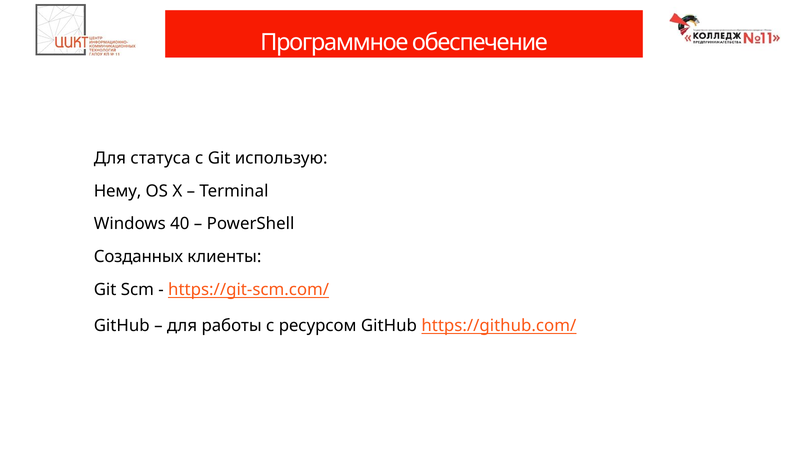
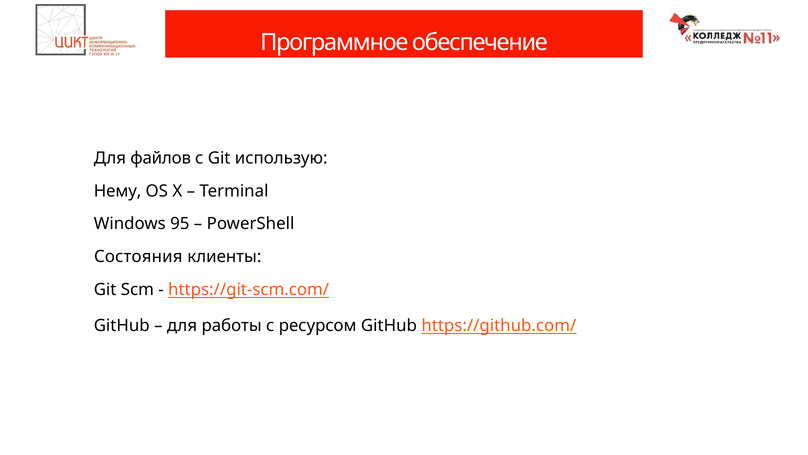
статуса: статуса -> файлов (161, 158)
40: 40 -> 95 (180, 224)
Созданных: Созданных -> Состояния (138, 256)
